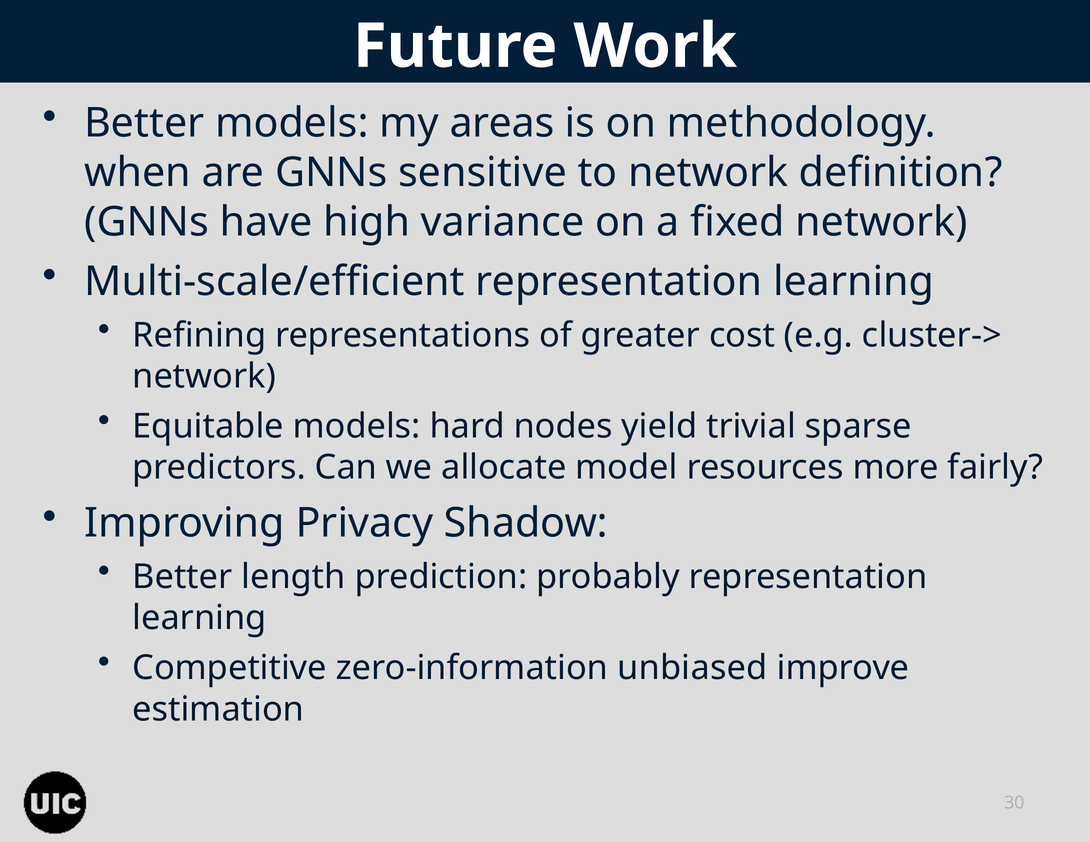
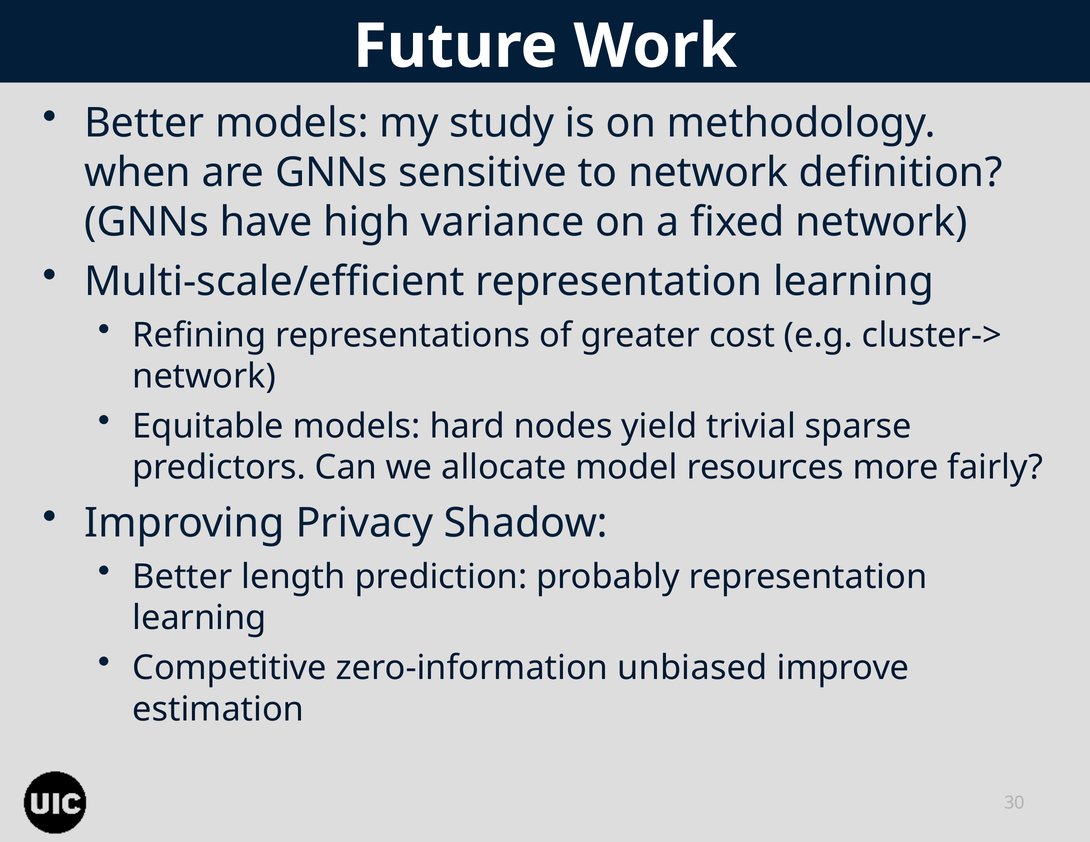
areas: areas -> study (502, 123)
